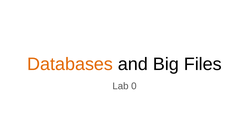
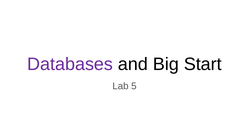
Databases colour: orange -> purple (70, 64)
Files: Files -> Start (203, 64)
0: 0 -> 5 (134, 86)
